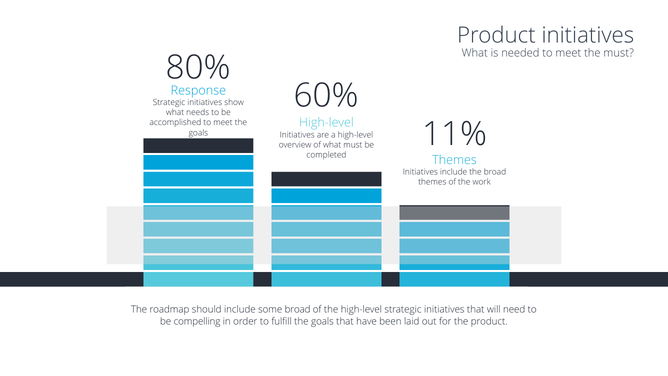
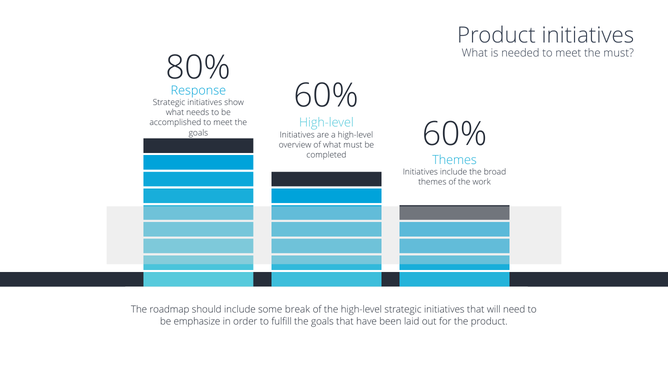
11%: 11% -> 60% (455, 134)
some broad: broad -> break (297, 310)
compelling: compelling -> emphasize (197, 321)
